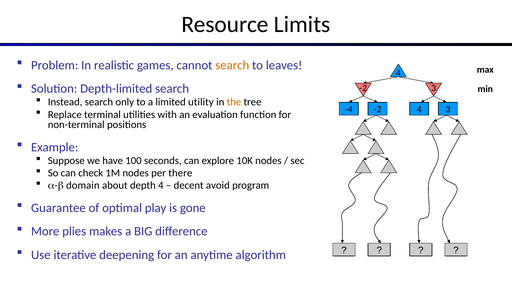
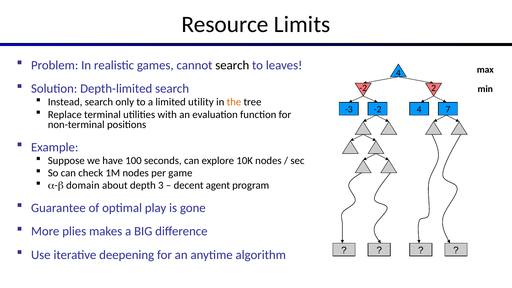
search colour: orange -> black (232, 65)
-2 3: 3 -> 2 (434, 88)
-4: -4 -> -3 (349, 109)
4 3: 3 -> 7 (448, 109)
there: there -> game (180, 173)
depth 4: 4 -> 3 (161, 185)
avoid: avoid -> agent (218, 185)
